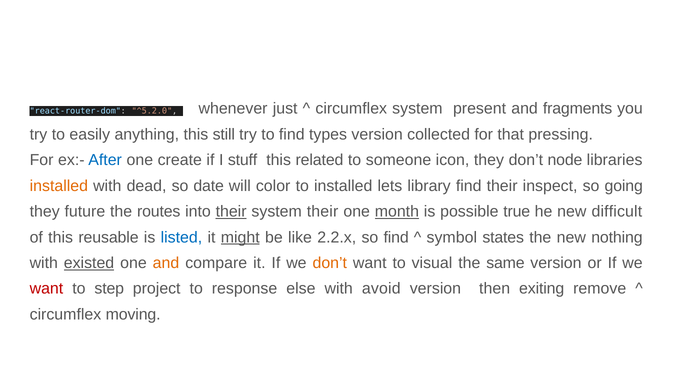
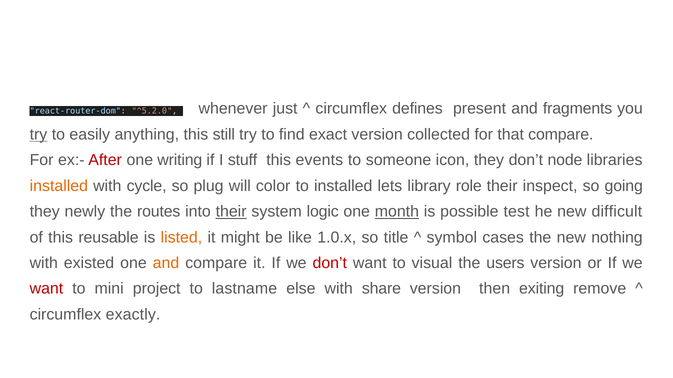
circumflex system: system -> defines (417, 109)
try underline: none -> present (38, 135)
types: types -> exact (328, 135)
that pressing: pressing -> compare (561, 135)
After colour: blue -> red (105, 160)
create: create -> writing (180, 160)
related: related -> events (319, 160)
dead: dead -> cycle (147, 186)
date: date -> plug (209, 186)
library find: find -> role (469, 186)
future: future -> newly (85, 212)
system their: their -> logic (323, 212)
true: true -> test (517, 212)
listed colour: blue -> orange (181, 238)
might underline: present -> none (240, 238)
2.2.x: 2.2.x -> 1.0.x (337, 238)
so find: find -> title (396, 238)
states: states -> cases (503, 238)
existed underline: present -> none (89, 263)
don’t colour: orange -> red (330, 263)
same: same -> users (505, 263)
step: step -> mini (109, 289)
response: response -> lastname (244, 289)
avoid: avoid -> share (381, 289)
moving: moving -> exactly (133, 315)
